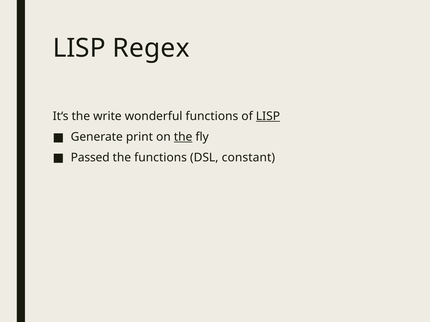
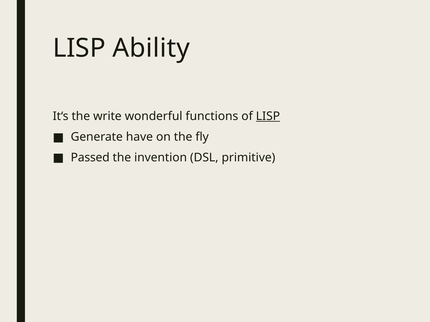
Regex: Regex -> Ability (151, 48)
print: print -> have (139, 137)
the underline: present -> none (183, 137)
the functions: functions -> invention (161, 158)
constant: constant -> primitive (248, 158)
